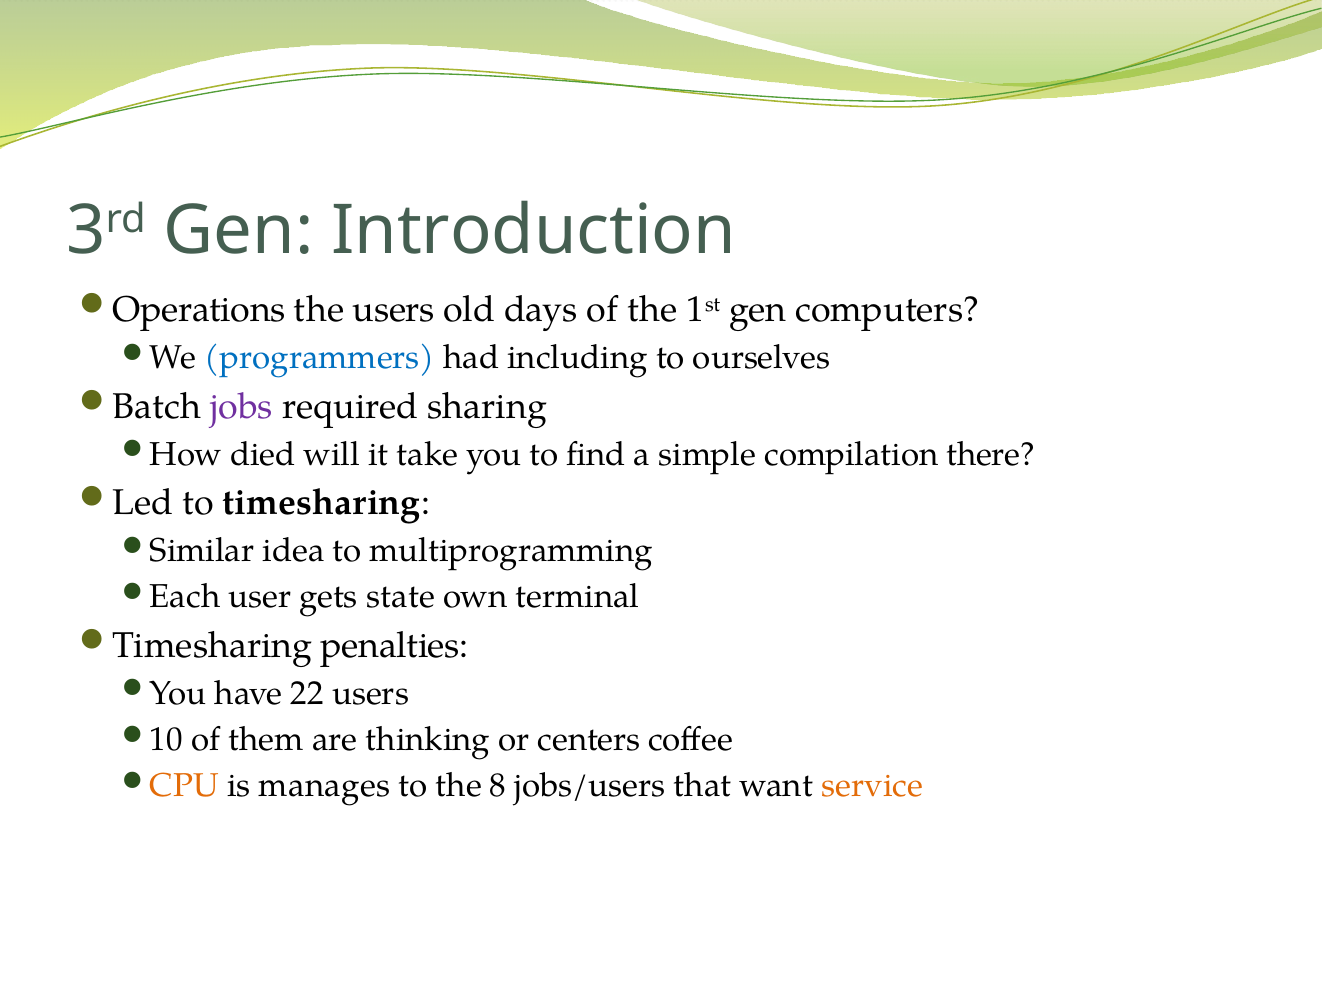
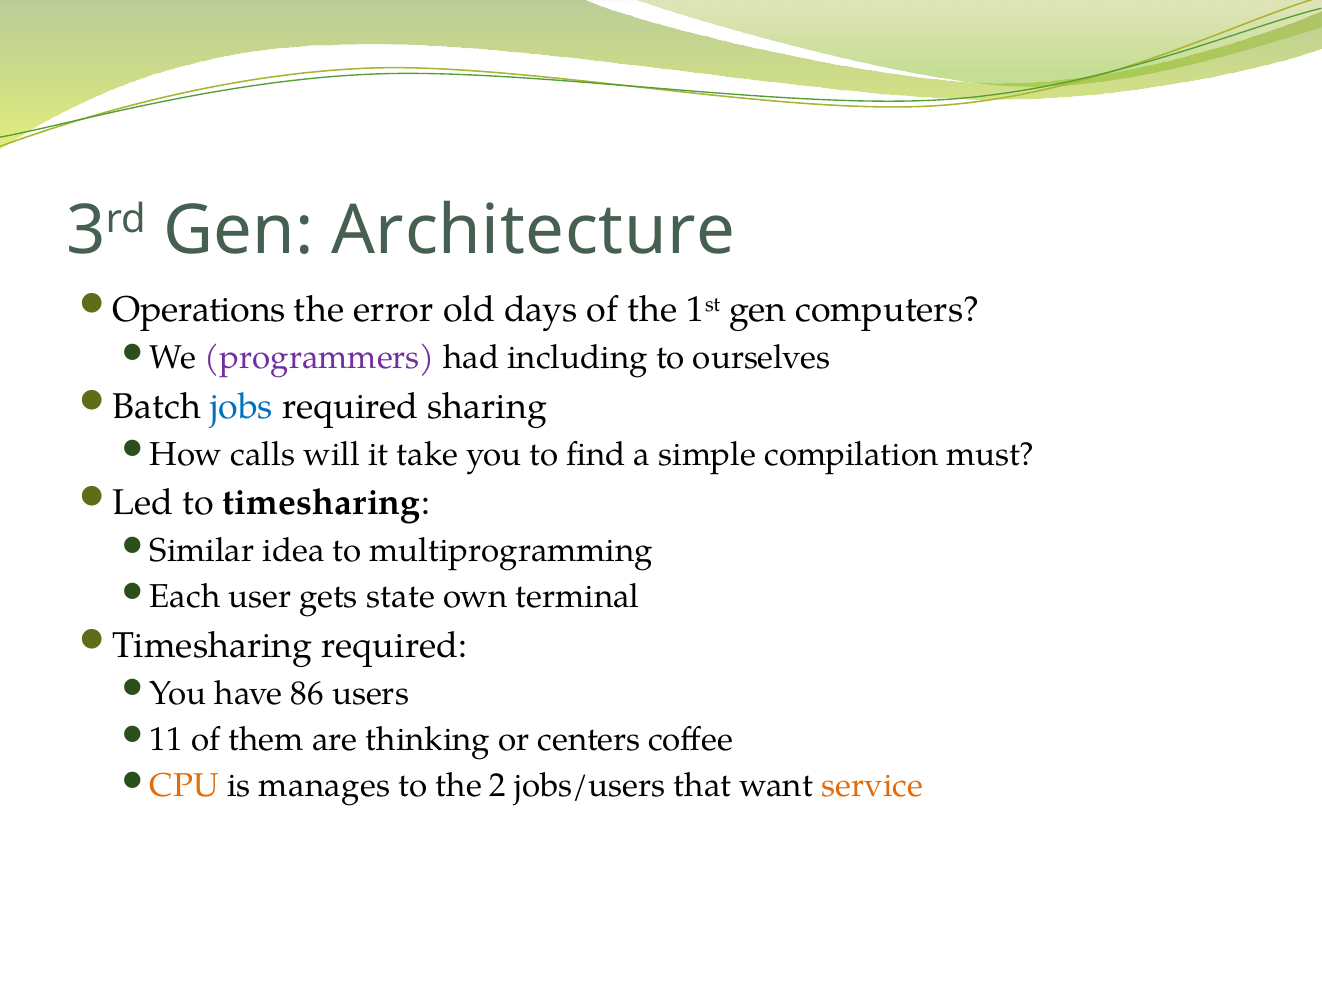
Introduction: Introduction -> Architecture (533, 230)
the users: users -> error (394, 310)
programmers colour: blue -> purple (320, 358)
jobs colour: purple -> blue (242, 407)
died: died -> calls (263, 454)
there: there -> must (991, 454)
Timesharing penalties: penalties -> required (394, 646)
22: 22 -> 86 (307, 694)
10: 10 -> 11 (166, 740)
8: 8 -> 2 (498, 786)
